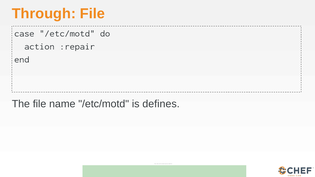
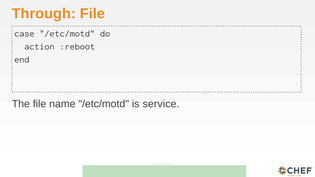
:repair: :repair -> :reboot (77, 46)
defines: defines -> service (161, 104)
